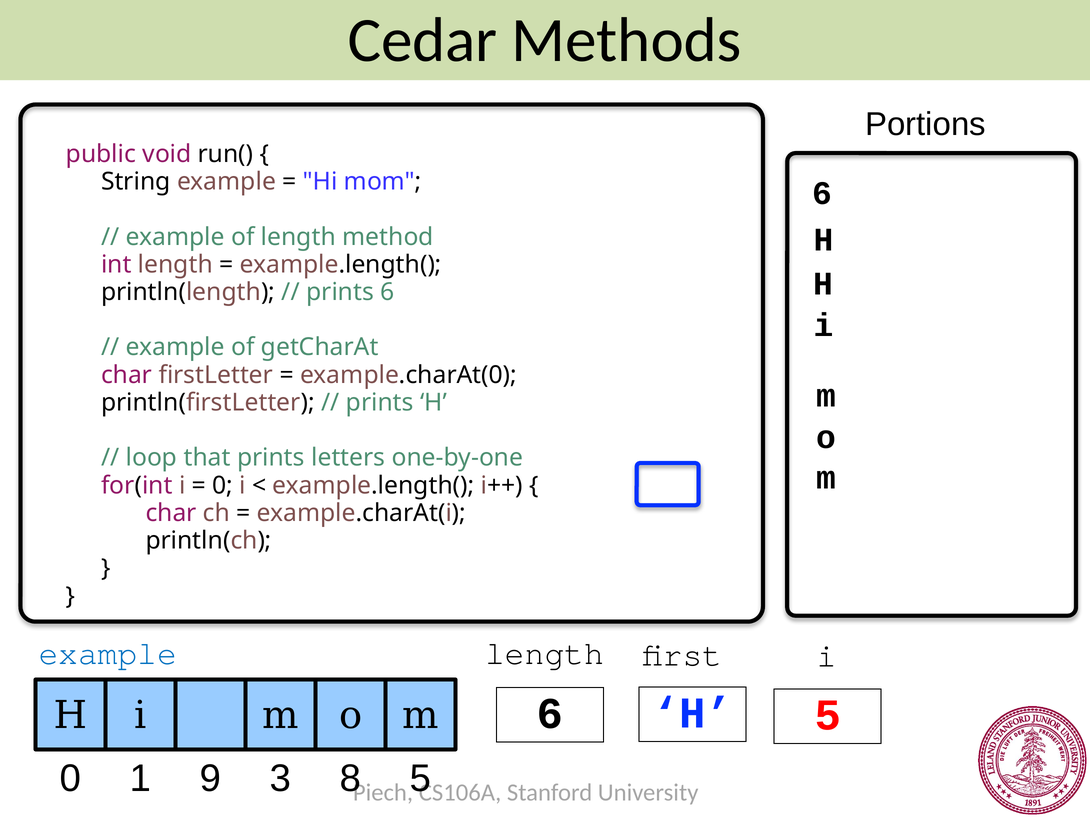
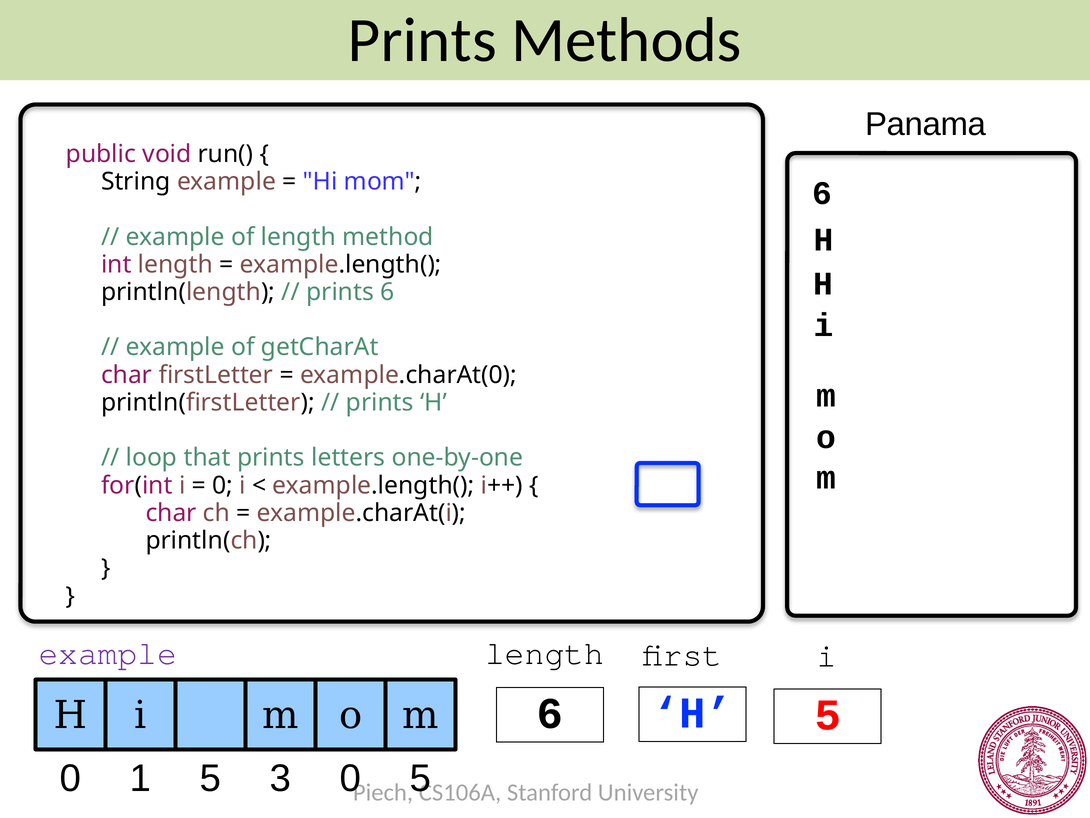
Cedar: Cedar -> Prints (422, 40)
Portions: Portions -> Panama (926, 124)
example colour: blue -> purple (108, 653)
1 9: 9 -> 5 (211, 778)
3 8: 8 -> 0 (351, 778)
